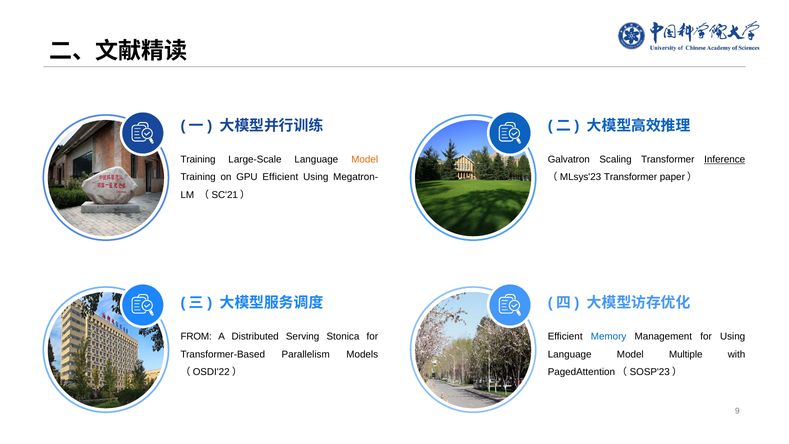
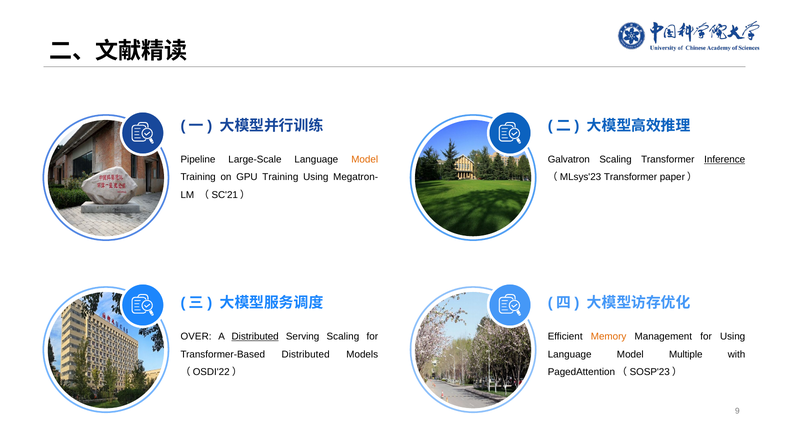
Training: Training -> Pipeline (198, 159)
GPU Efficient: Efficient -> Training (280, 177)
FROM: FROM -> OVER (196, 337)
Distributed underline: none -> present (255, 337)
Serving Stonica: Stonica -> Scaling (343, 337)
Memory colour: blue -> orange (609, 337)
Transformer-Based Parallelism: Parallelism -> Distributed (306, 354)
